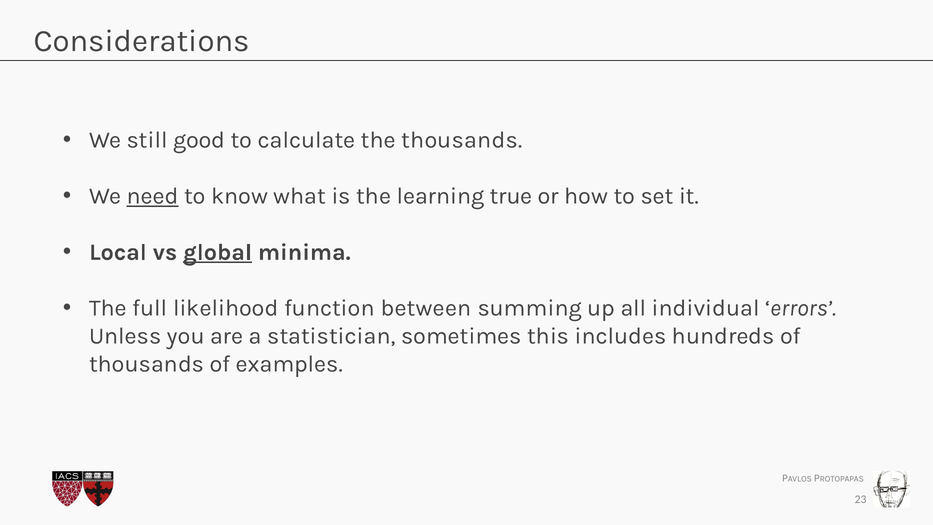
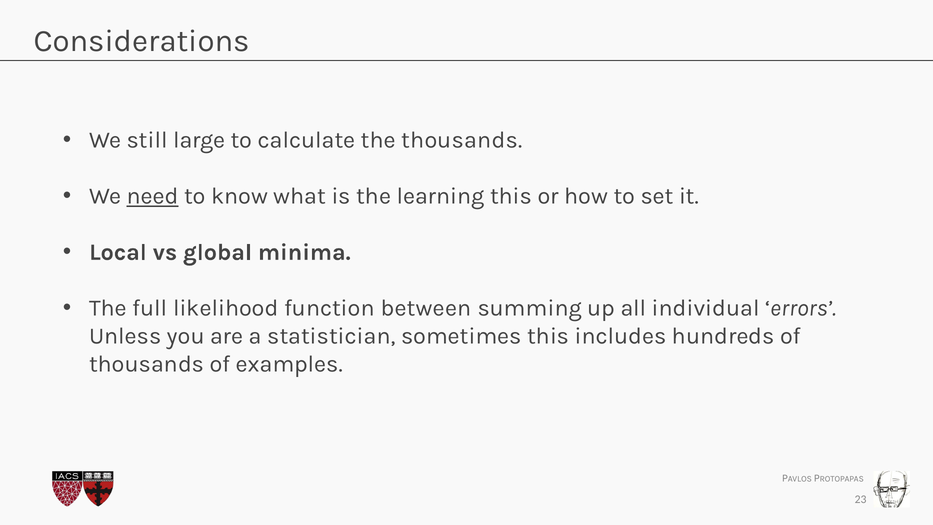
good: good -> large (199, 140)
learning true: true -> this (511, 196)
global underline: present -> none (218, 252)
